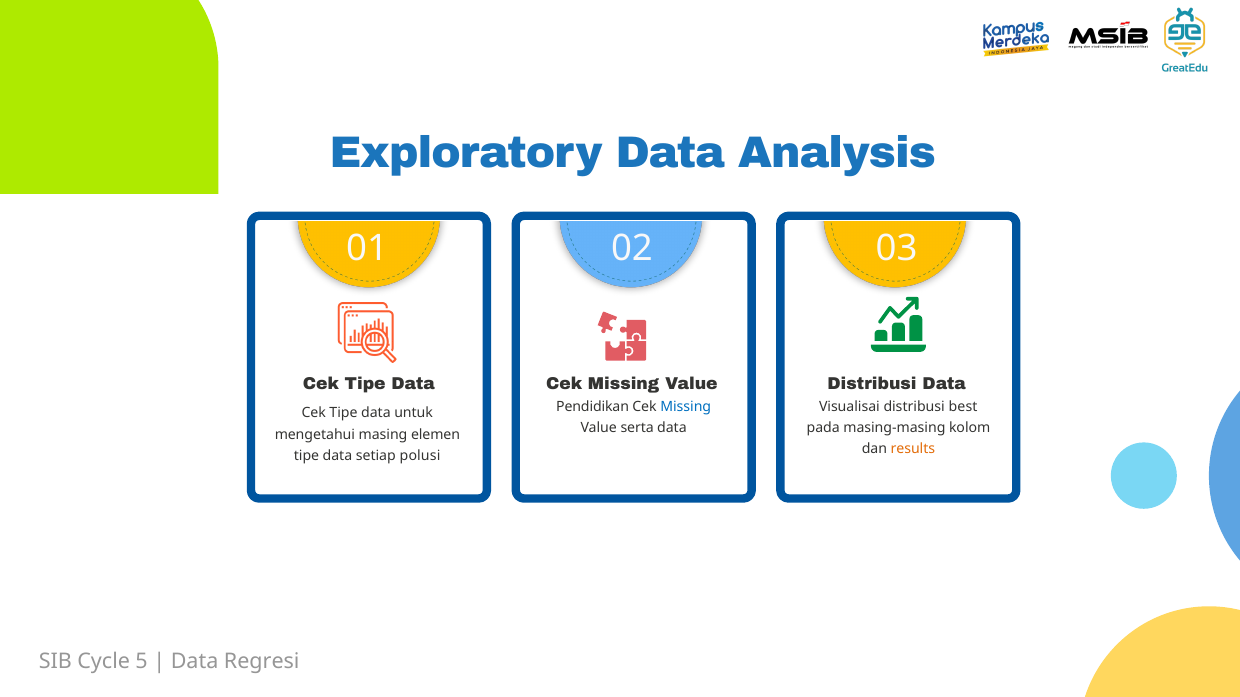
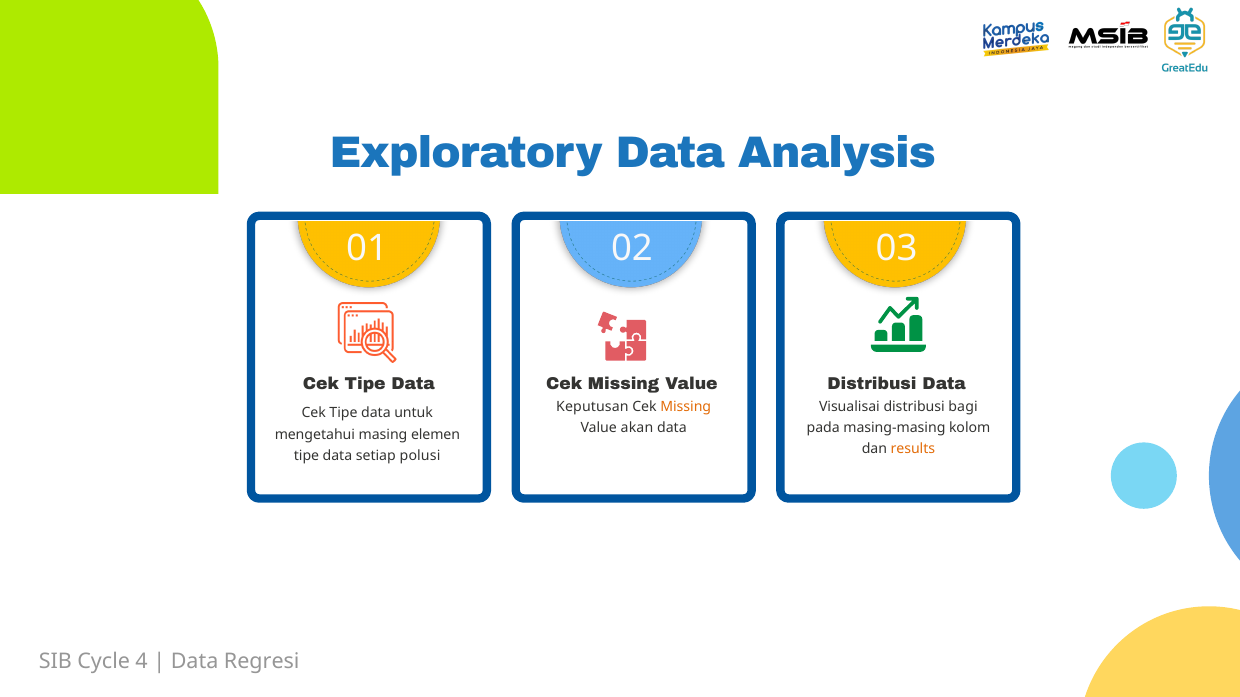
best: best -> bagi (963, 407)
Pendidikan: Pendidikan -> Keputusan (592, 407)
Missing colour: blue -> orange (686, 407)
serta: serta -> akan (637, 428)
5: 5 -> 4 (142, 661)
